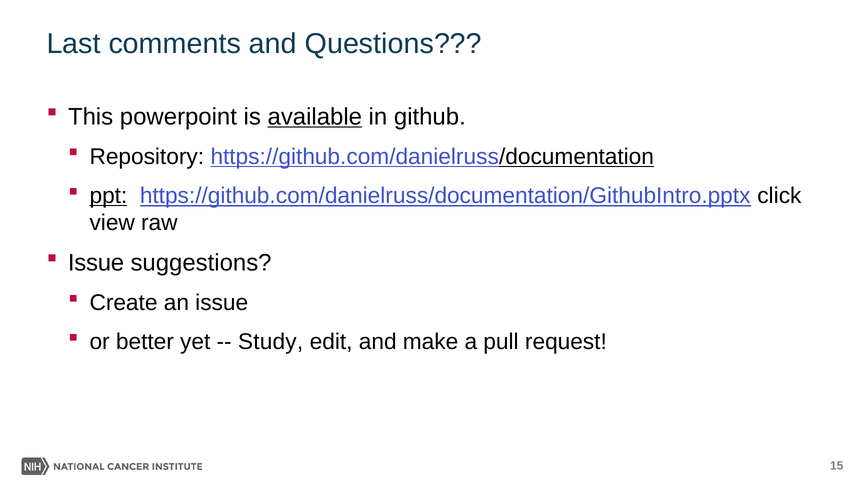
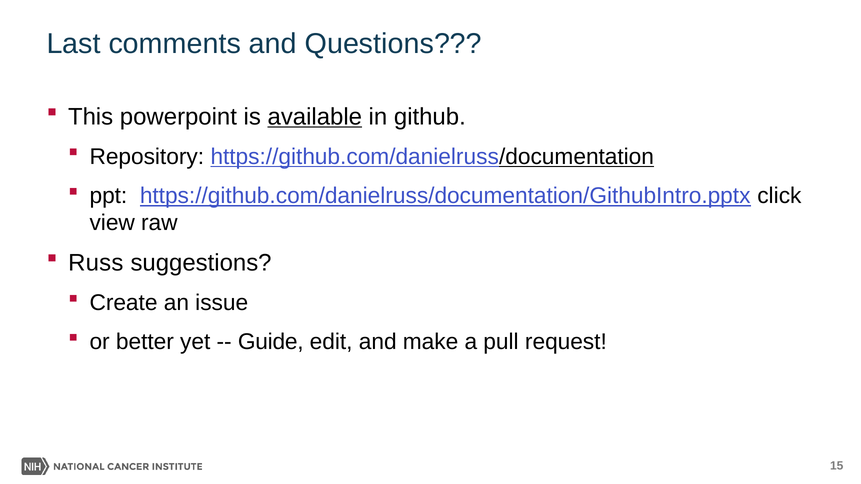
ppt underline: present -> none (108, 196)
Issue: Issue -> Russ (96, 263)
Study: Study -> Guide (271, 342)
